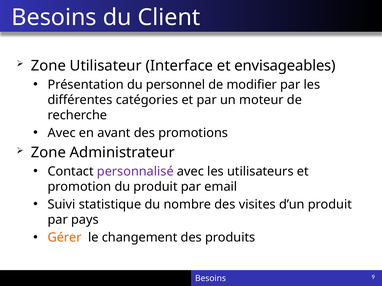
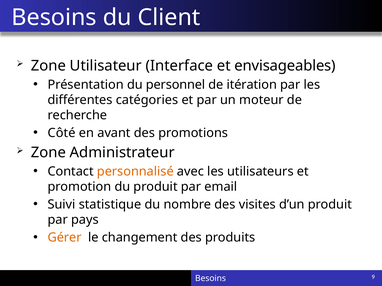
modifier: modifier -> itération (252, 85)
Avec: Avec -> Côté (62, 133)
personnalisé colour: purple -> orange (135, 172)
